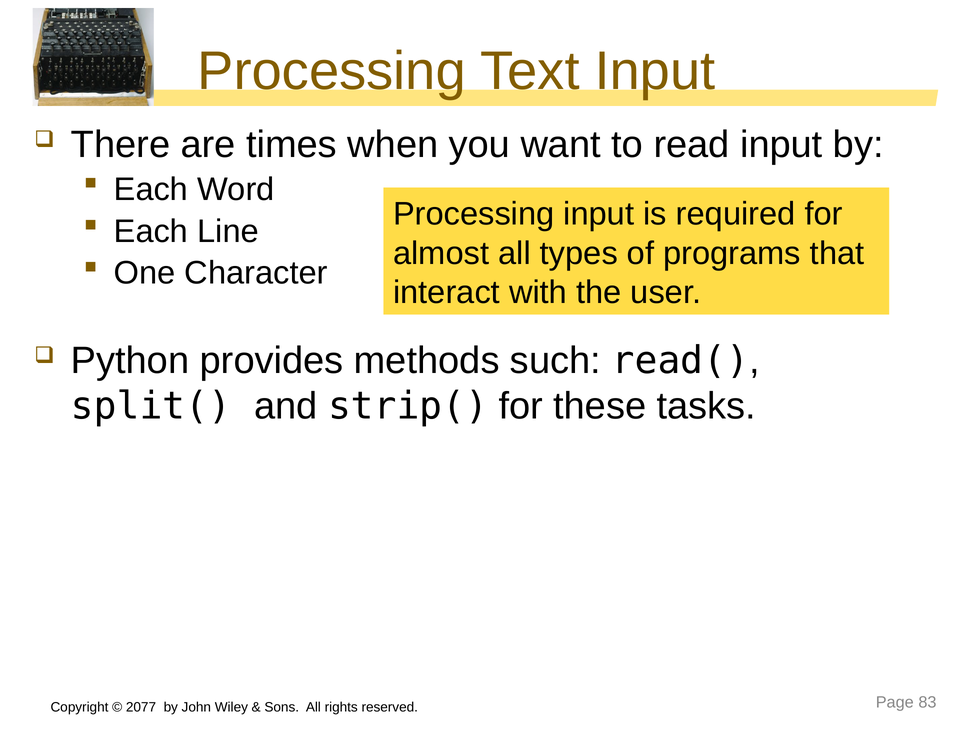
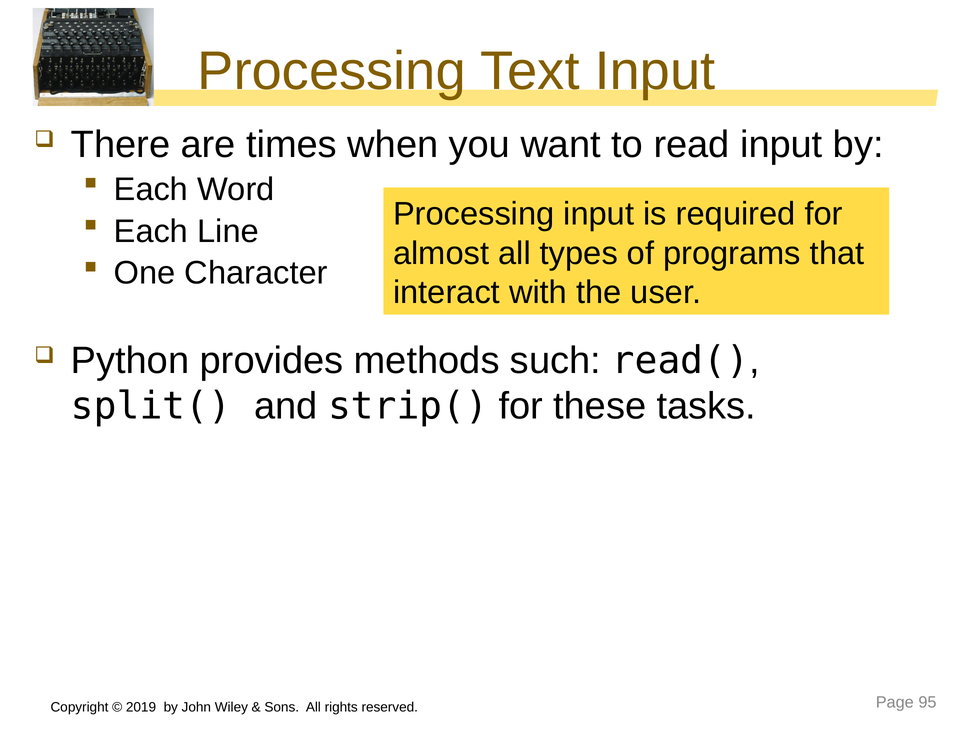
2077: 2077 -> 2019 (141, 707)
83: 83 -> 95 (927, 703)
